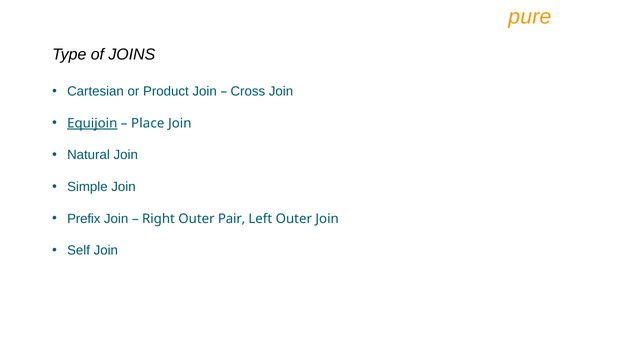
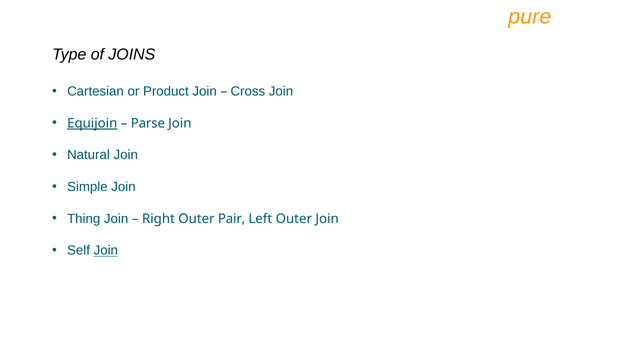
Place: Place -> Parse (148, 123)
Prefix: Prefix -> Thing (84, 219)
Join underline: none -> present (106, 250)
